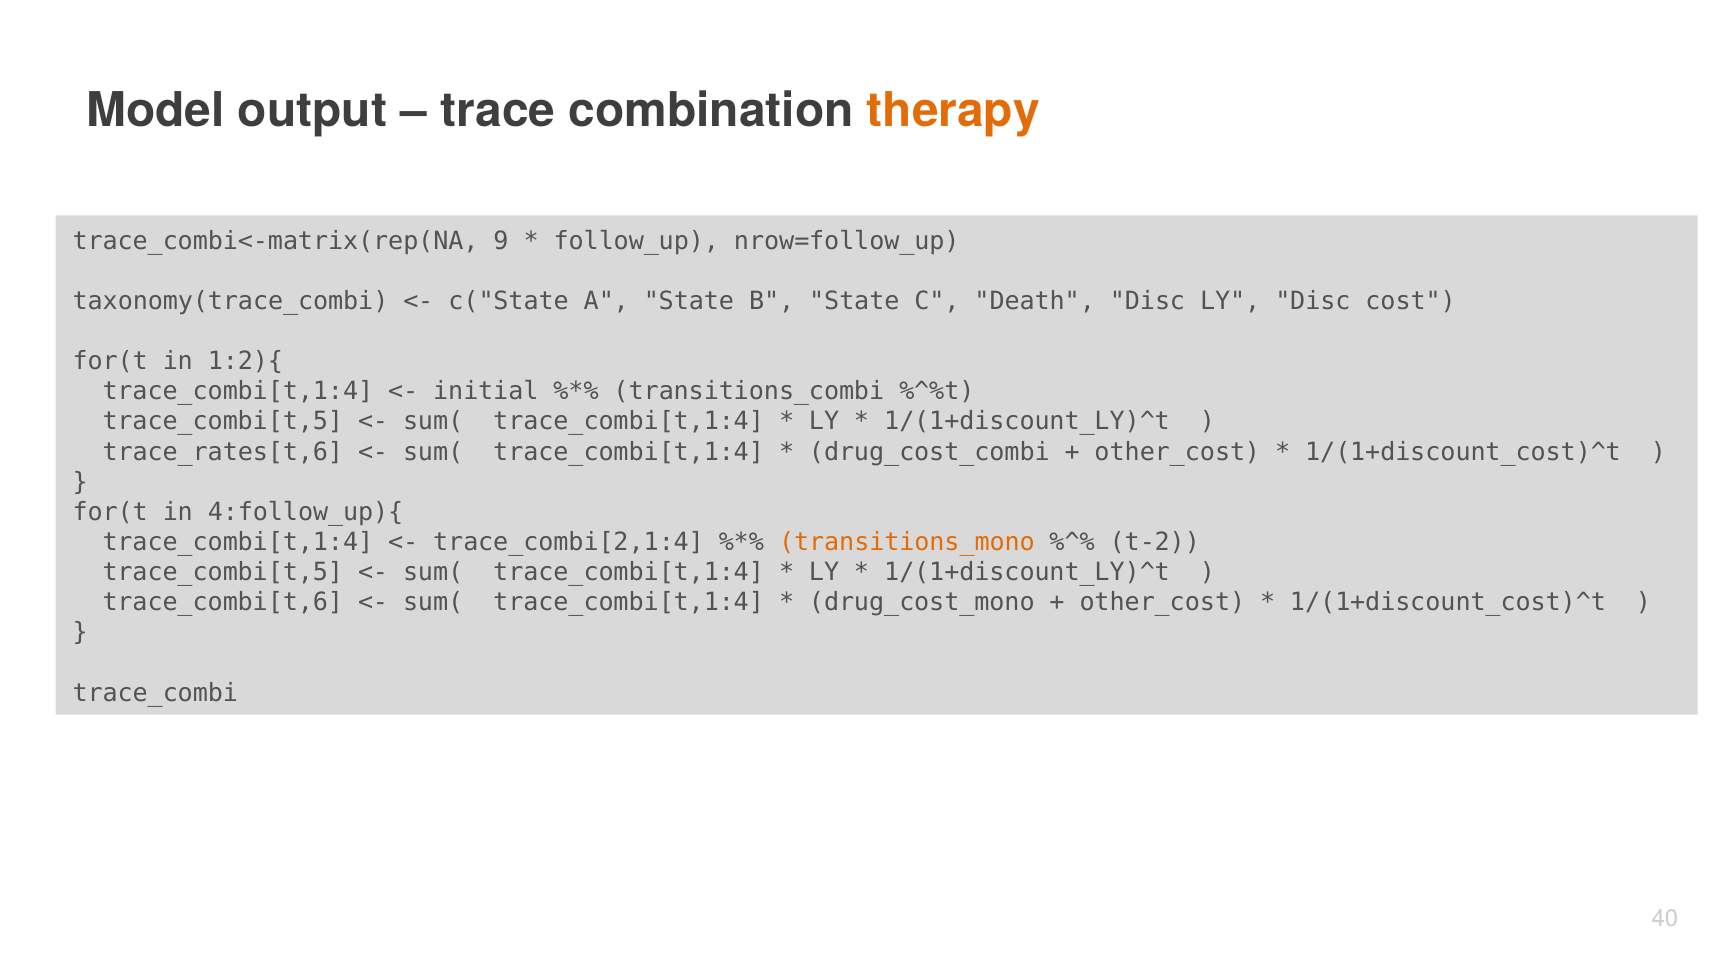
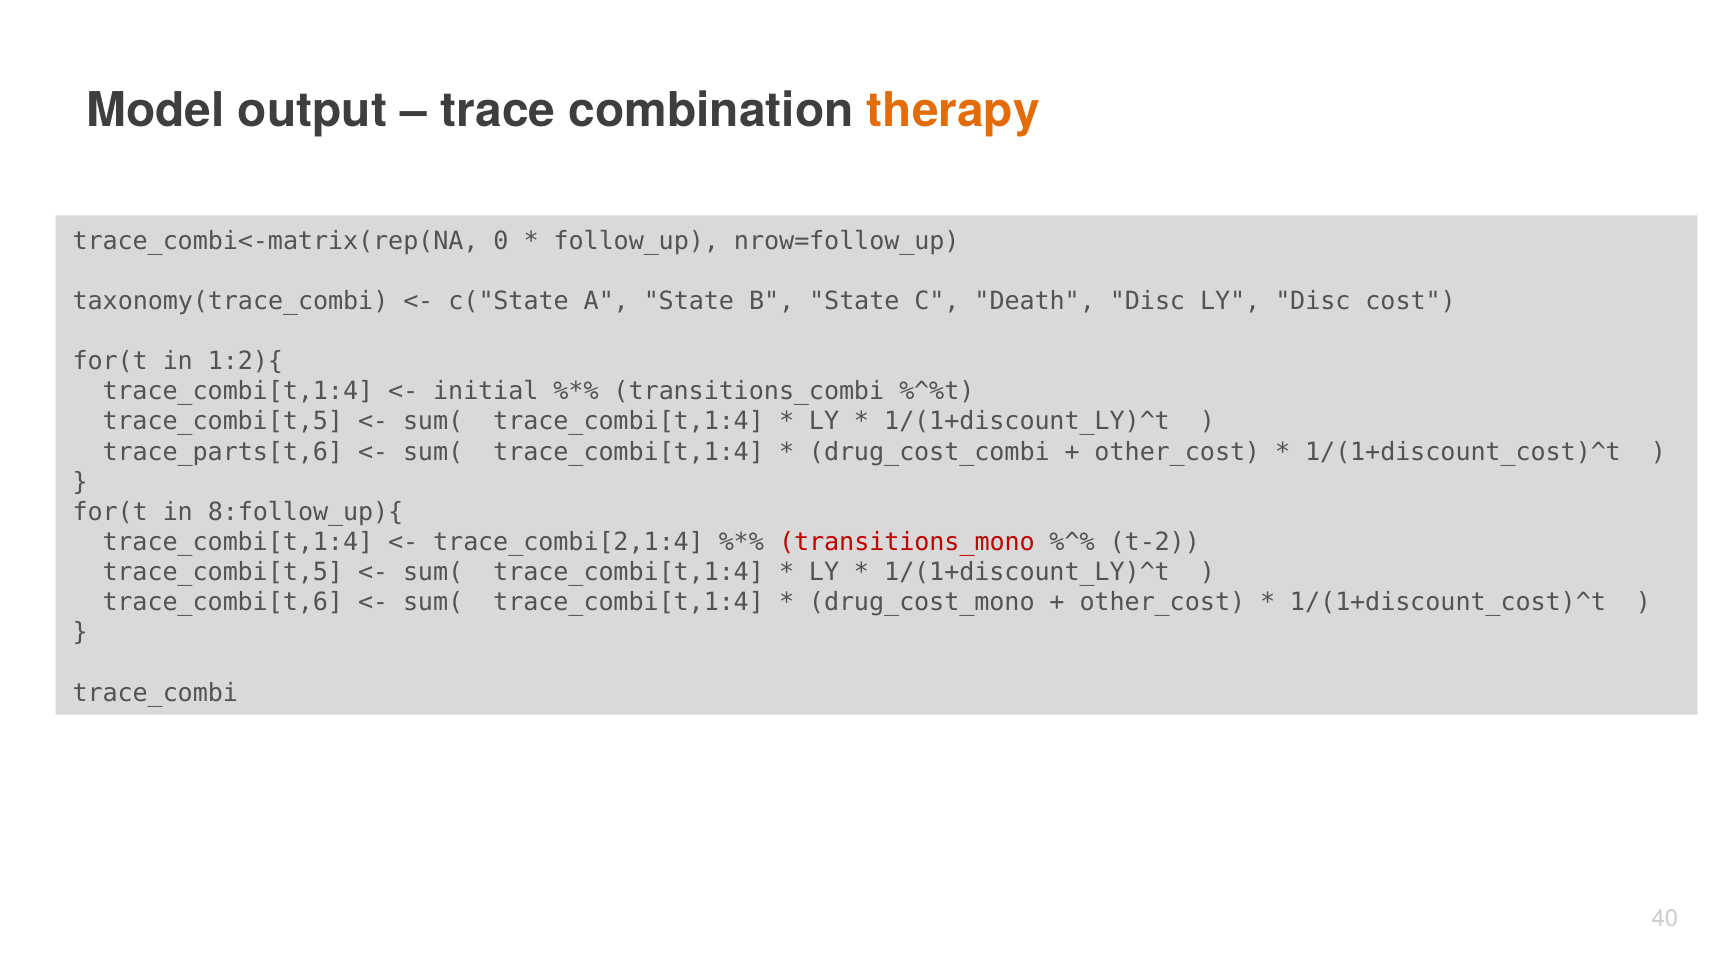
9: 9 -> 0 (501, 241)
trace_rates[t,6: trace_rates[t,6 -> trace_parts[t,6 (223, 452)
4:follow_up){: 4:follow_up){ -> 8:follow_up){ (306, 512)
transitions_mono colour: orange -> red (907, 542)
